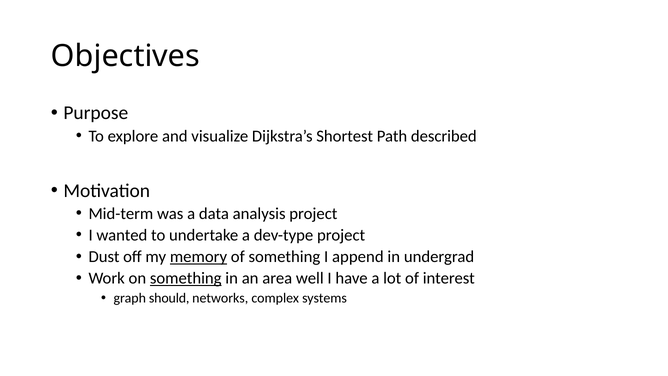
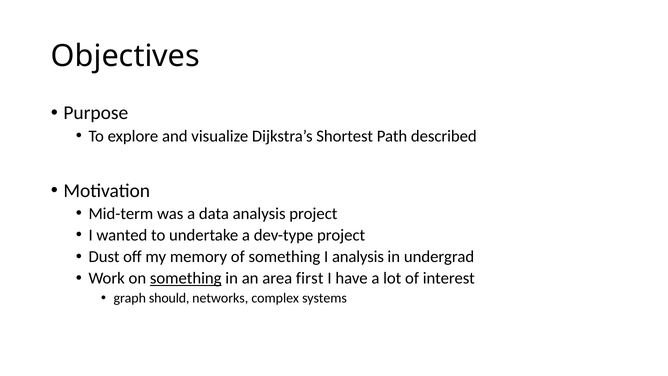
memory underline: present -> none (198, 256)
I append: append -> analysis (358, 256)
well: well -> first (310, 278)
